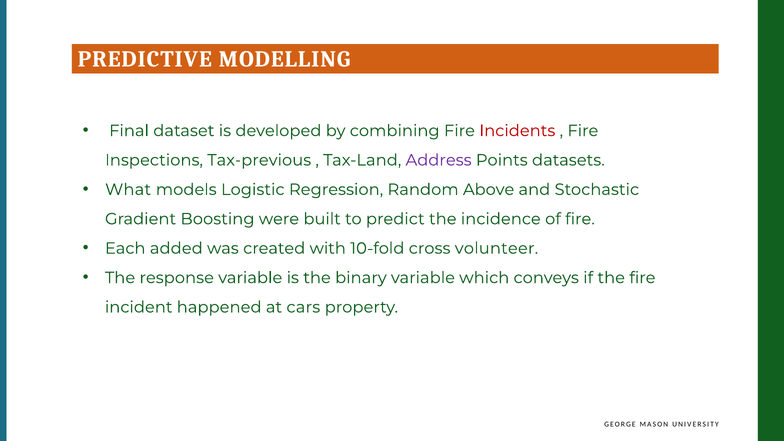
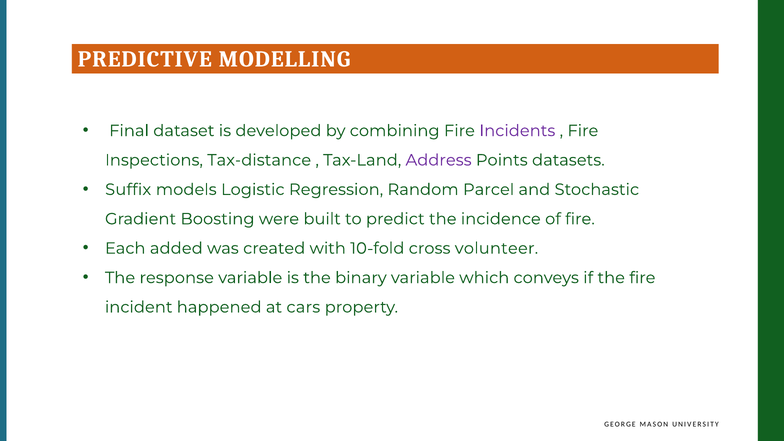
Incidents colour: red -> purple (517, 131)
Tax-previous: Tax-previous -> Tax-distance (259, 160)
What: What -> Suffix (128, 190)
Above: Above -> Parcel (489, 190)
